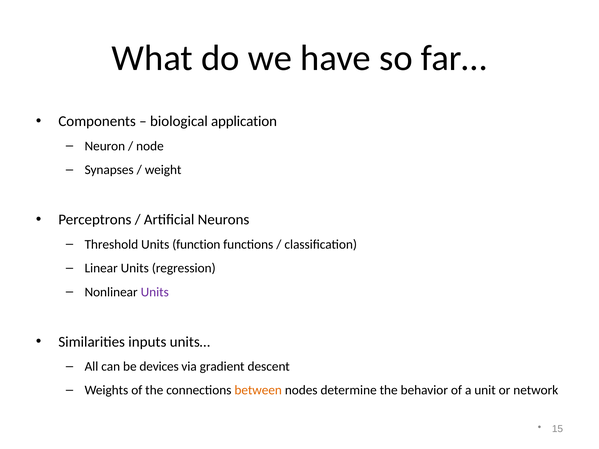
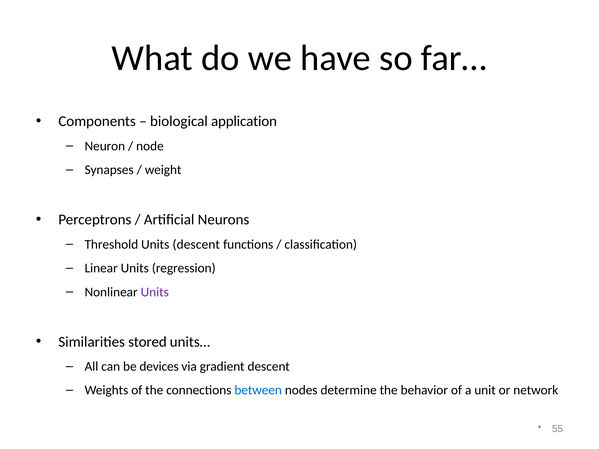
Units function: function -> descent (196, 244)
inputs: inputs -> stored (147, 342)
between colour: orange -> blue (258, 390)
15: 15 -> 55 (558, 429)
